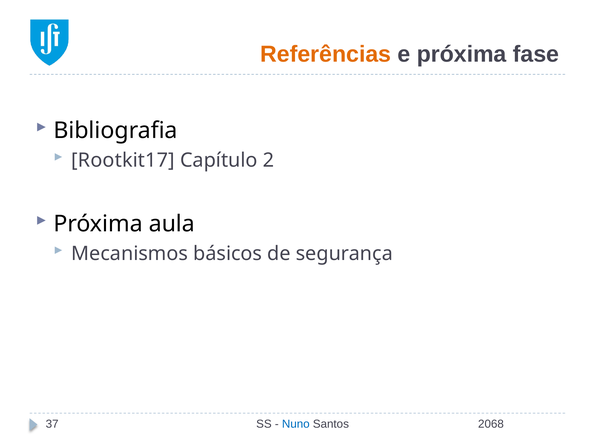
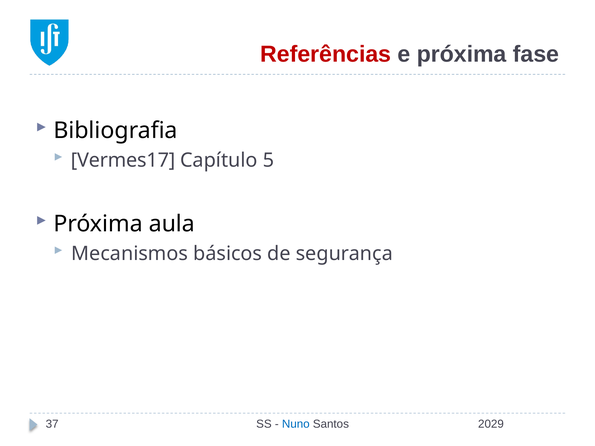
Referências colour: orange -> red (326, 54)
Rootkit17: Rootkit17 -> Vermes17 (123, 160)
2: 2 -> 5 (268, 160)
2068: 2068 -> 2029 (491, 424)
